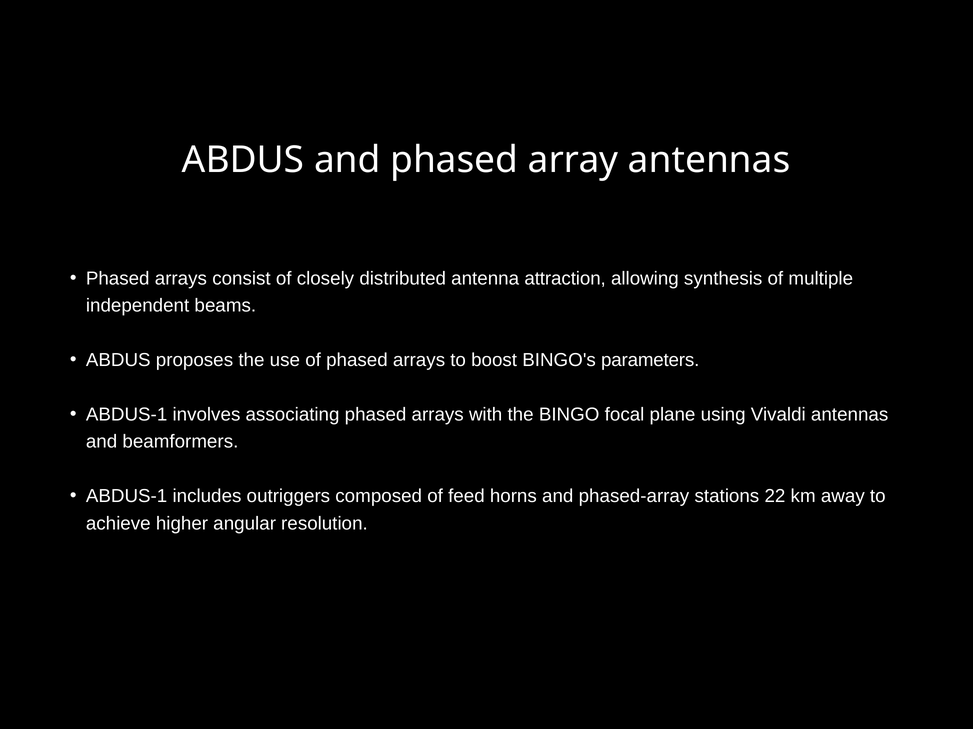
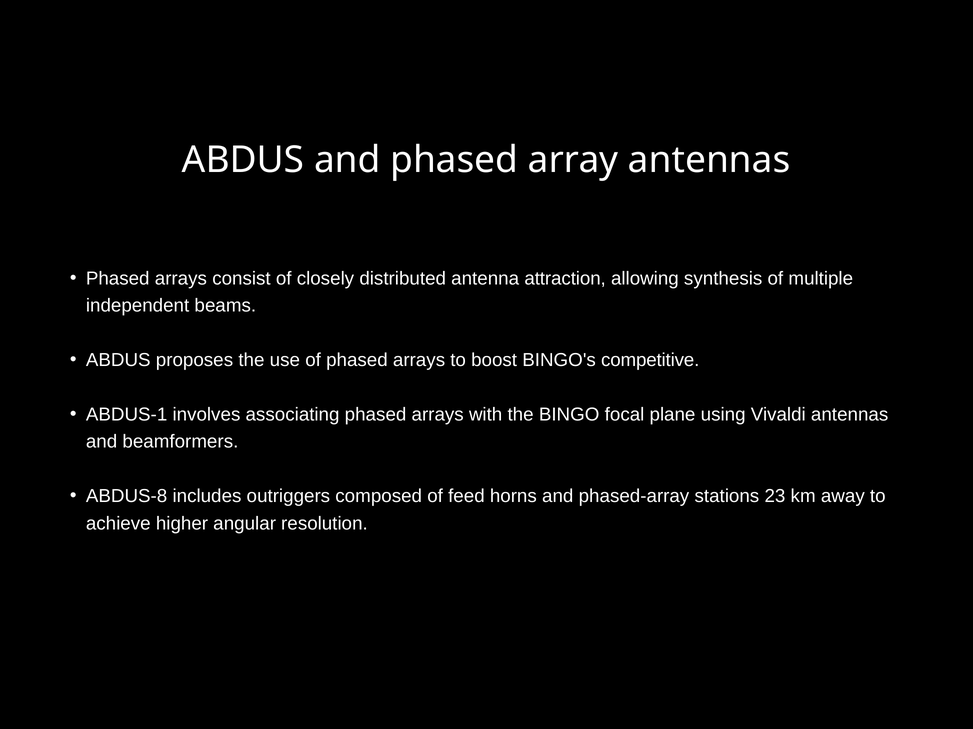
parameters: parameters -> competitive (650, 360)
ABDUS-1: ABDUS-1 -> ABDUS-8 (127, 497)
22: 22 -> 23 (775, 497)
